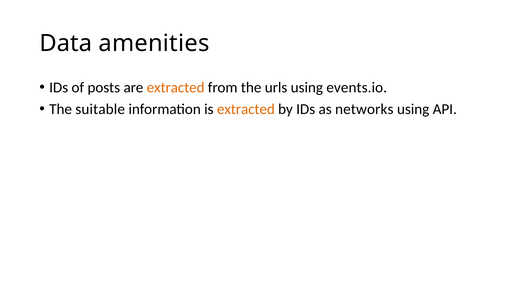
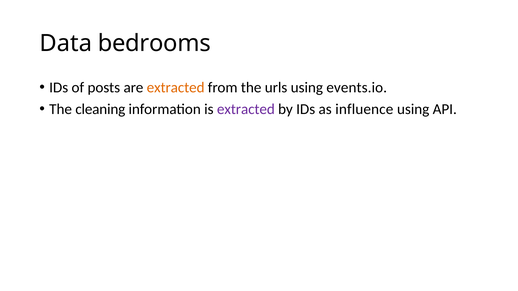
amenities: amenities -> bedrooms (154, 44)
suitable: suitable -> cleaning (100, 109)
extracted colour: orange -> purple (246, 109)
networks: networks -> influence (364, 109)
